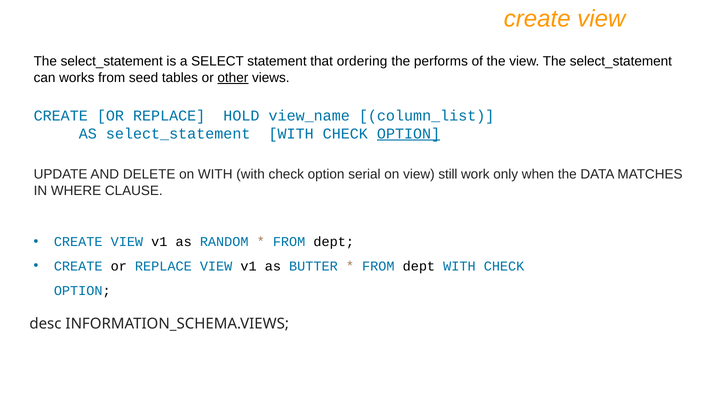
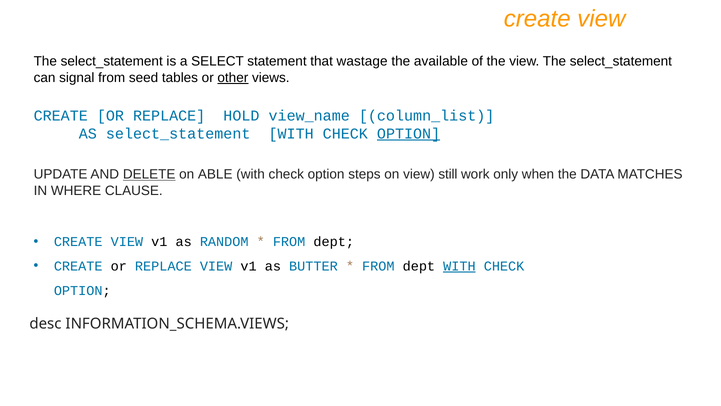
ordering: ordering -> wastage (362, 61)
performs: performs -> available (441, 61)
works: works -> signal (77, 77)
DELETE underline: none -> present (149, 174)
on WITH: WITH -> ABLE (215, 174)
serial: serial -> steps (364, 174)
WITH underline: none -> present (459, 266)
